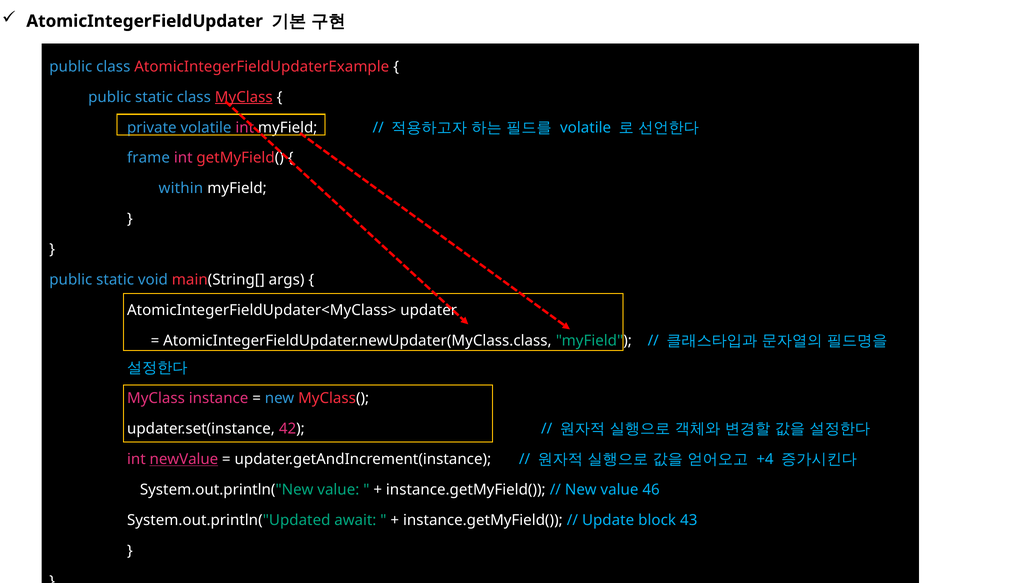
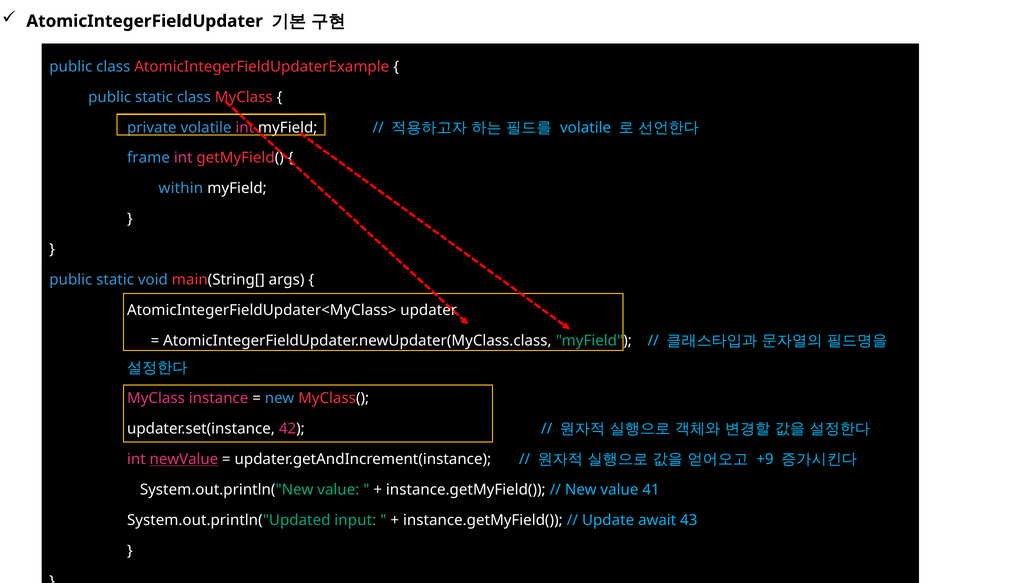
MyClass underline: present -> none (244, 97)
+4: +4 -> +9 (765, 459)
46: 46 -> 41 (651, 489)
await: await -> input (355, 520)
block: block -> await (657, 520)
